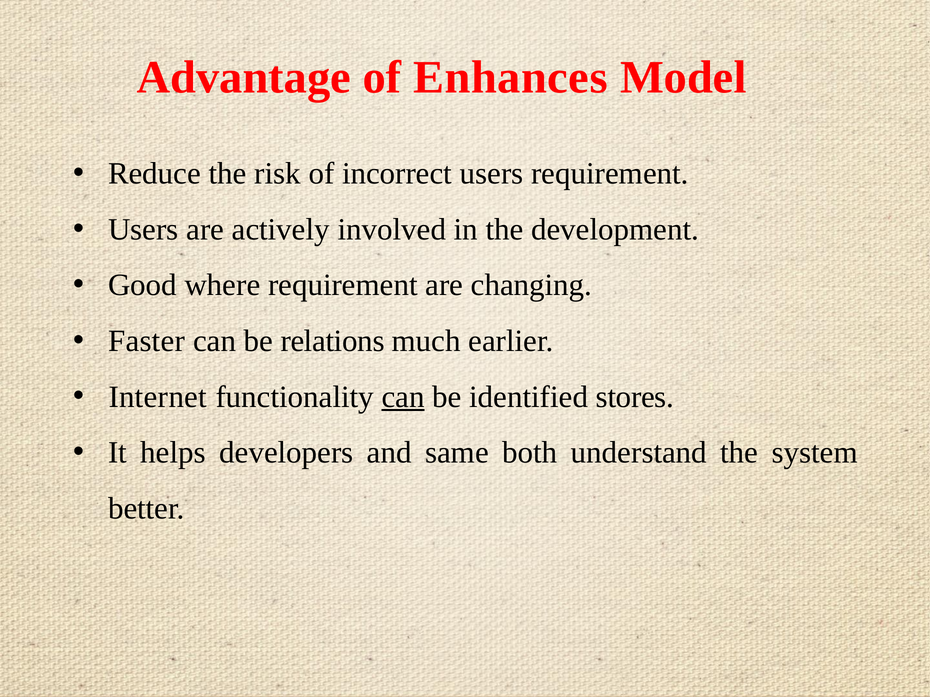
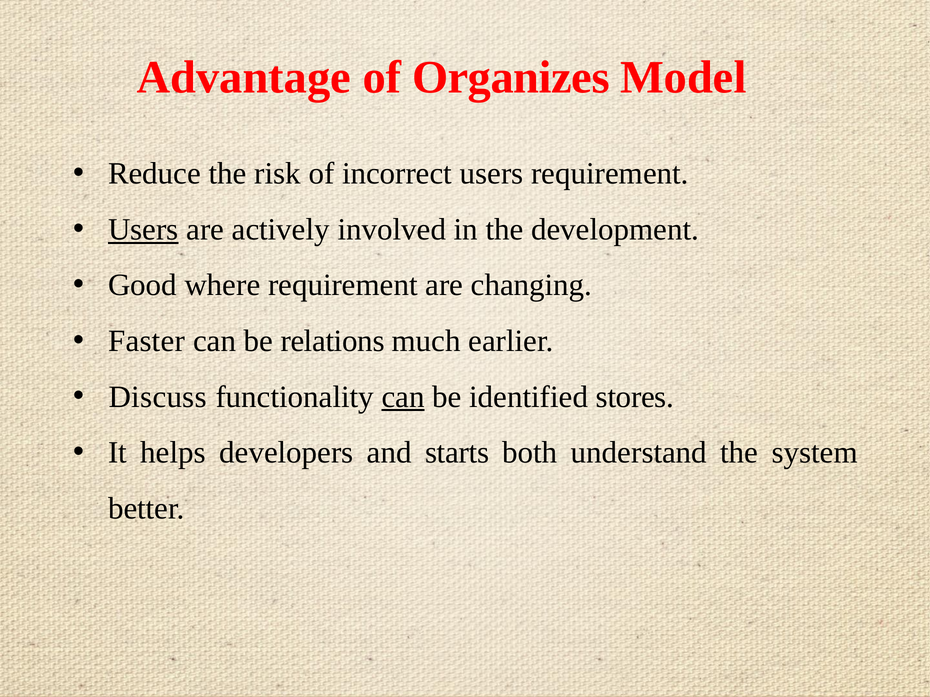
Enhances: Enhances -> Organizes (511, 78)
Users underline: none -> present (143, 230)
Internet: Internet -> Discuss (158, 397)
same: same -> starts (457, 453)
